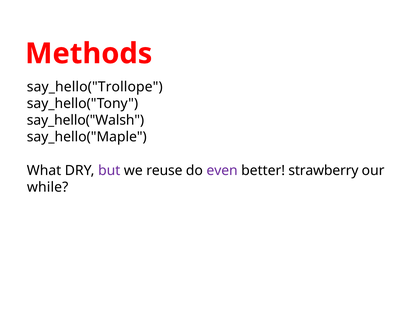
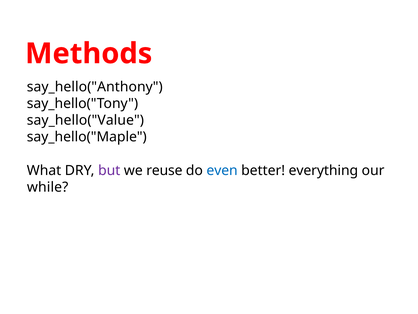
say_hello("Trollope: say_hello("Trollope -> say_hello("Anthony (95, 87)
say_hello("Walsh: say_hello("Walsh -> say_hello("Value (85, 120)
even colour: purple -> blue (222, 170)
strawberry: strawberry -> everything (323, 170)
